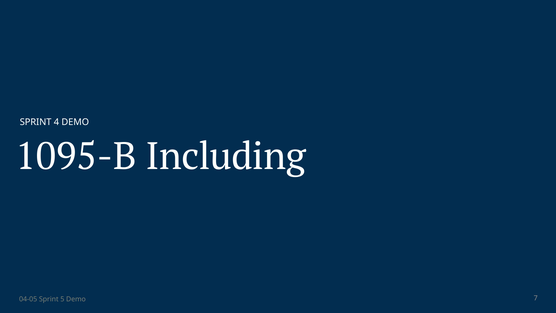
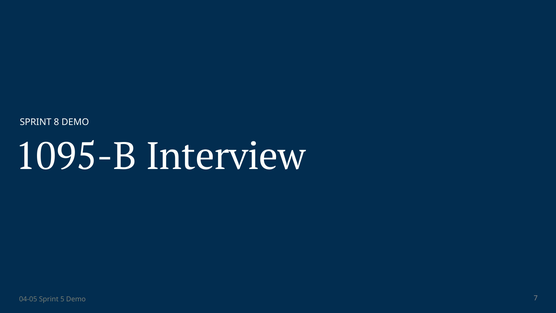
4: 4 -> 8 (56, 122)
Including: Including -> Interview (226, 157)
